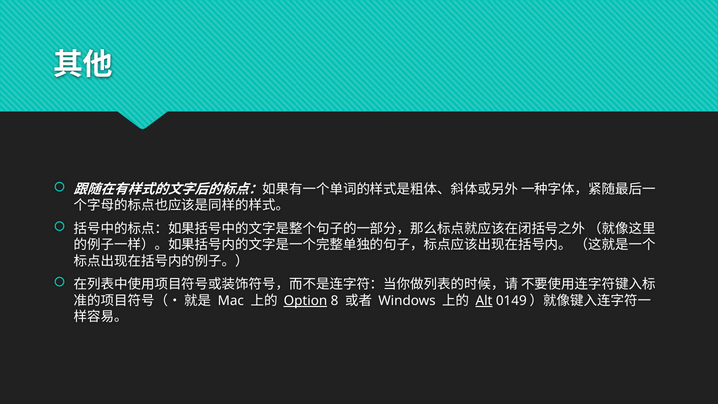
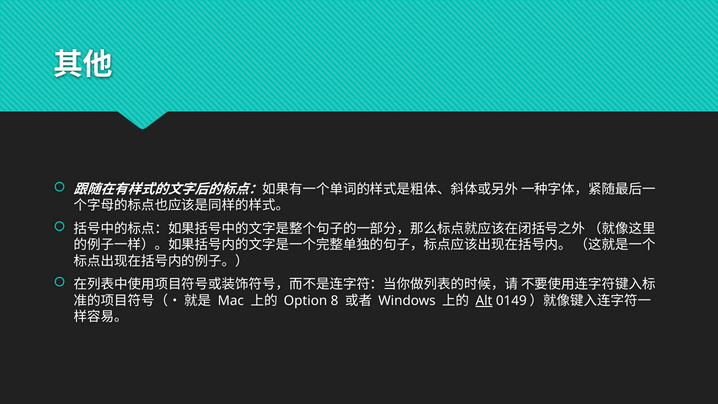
Option underline: present -> none (305, 301)
